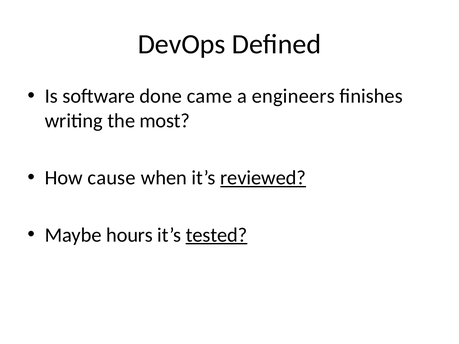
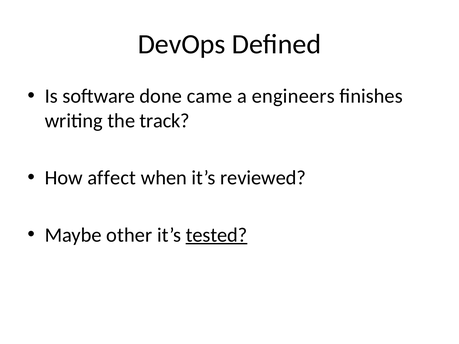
most: most -> track (165, 121)
cause: cause -> affect (112, 178)
reviewed underline: present -> none (263, 178)
hours: hours -> other (129, 235)
